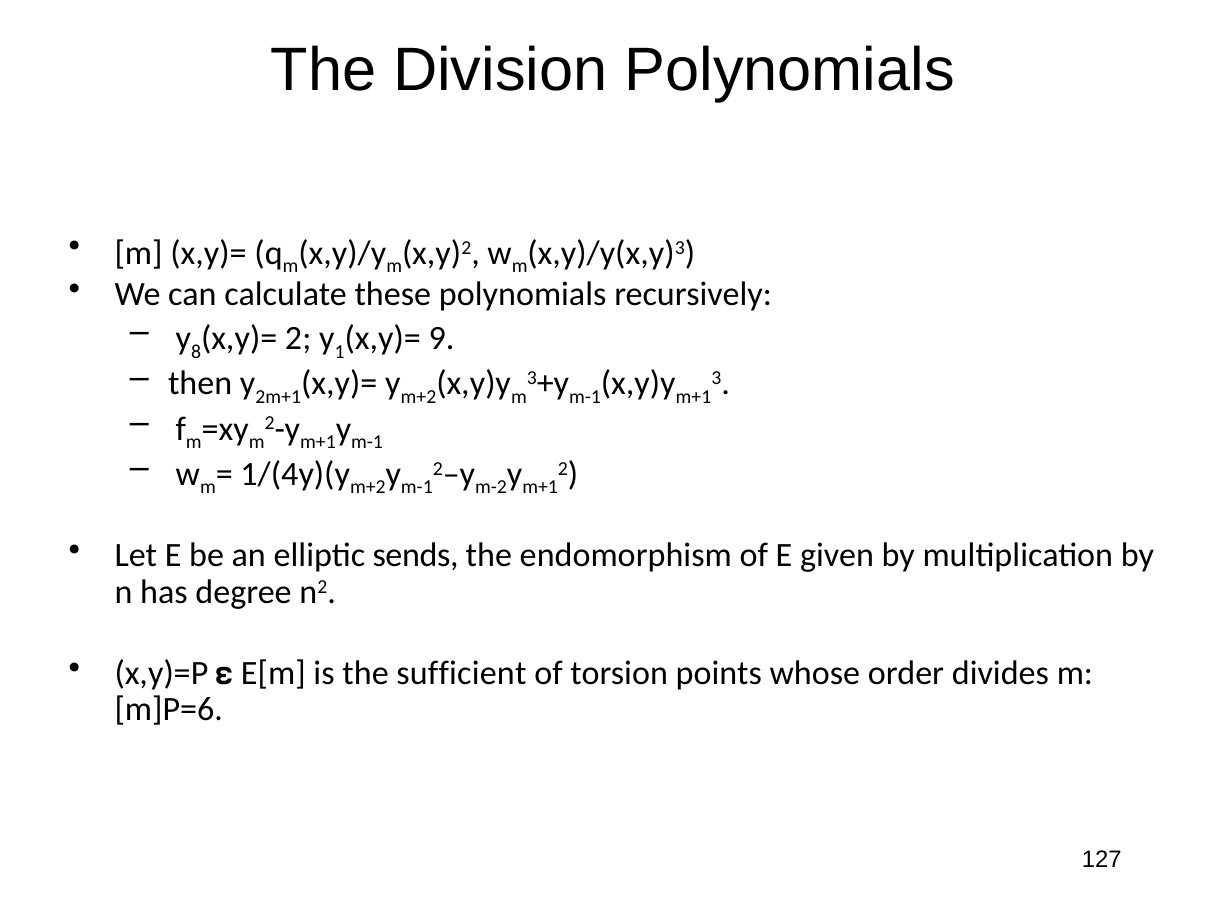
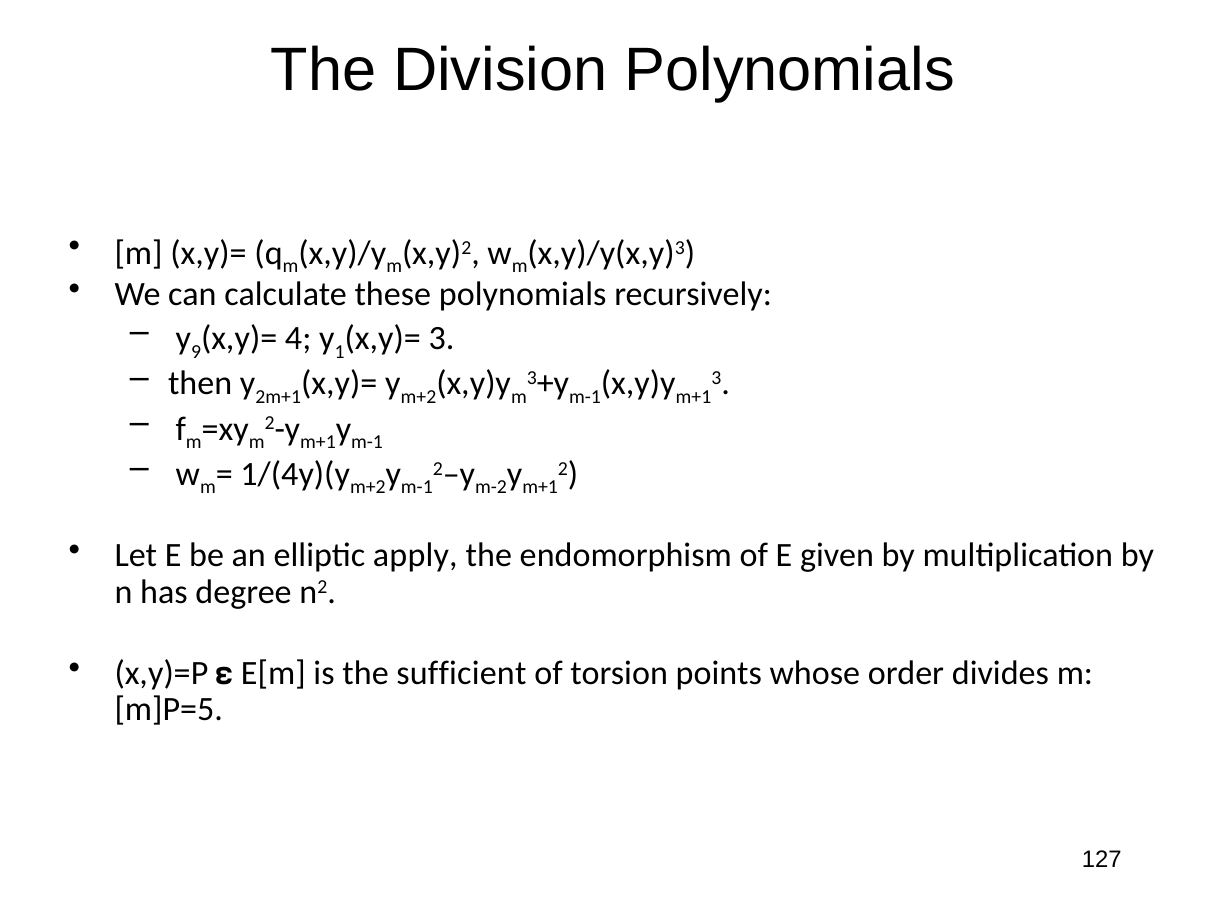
8: 8 -> 9 (196, 352)
x,y)= 2: 2 -> 4 (298, 339)
x,y)= 9: 9 -> 3 (442, 339)
sends: sends -> apply (415, 556)
m]P=6: m]P=6 -> m]P=5 (169, 710)
